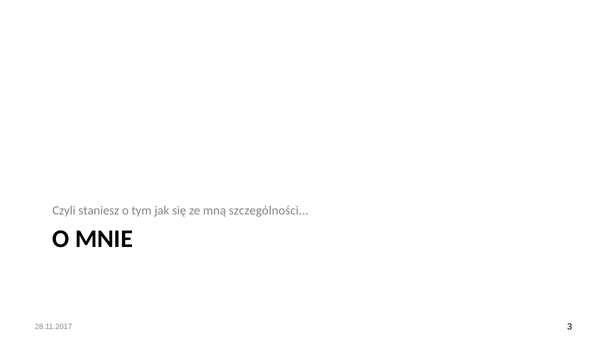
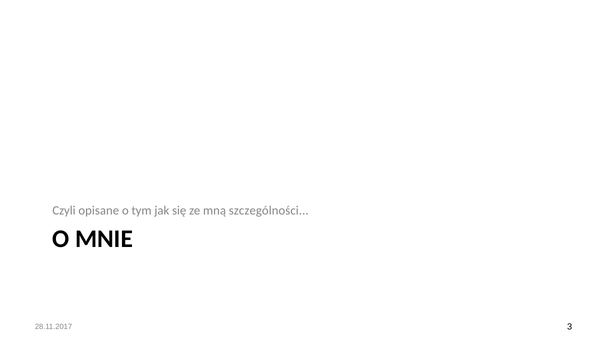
staniesz: staniesz -> opisane (99, 210)
